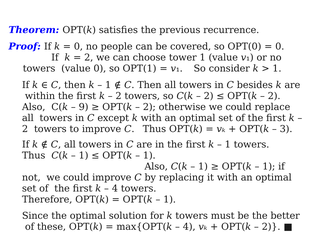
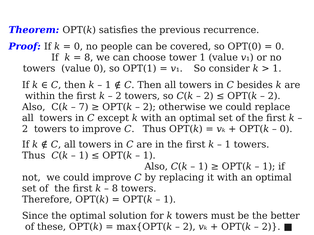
2: 2 -> 8 (89, 58)
9: 9 -> 7 (84, 107)
3: 3 -> 0 (286, 129)
4: 4 -> 8 (115, 189)
4: 4 -> 2 (189, 227)
